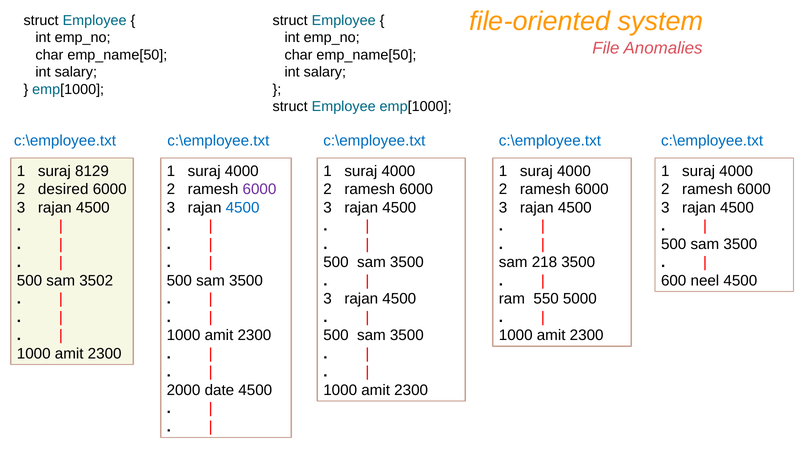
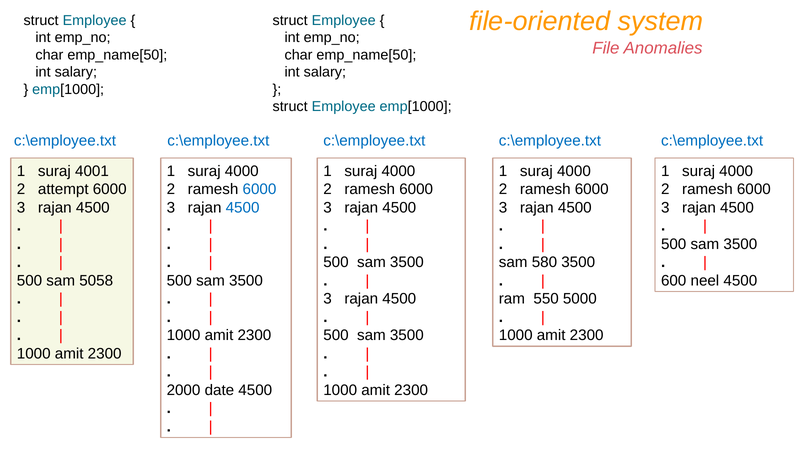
8129: 8129 -> 4001 (92, 171)
desired: desired -> attempt (63, 189)
6000 colour: purple -> blue (259, 189)
218: 218 -> 580 (544, 262)
3502: 3502 -> 5058 (96, 281)
